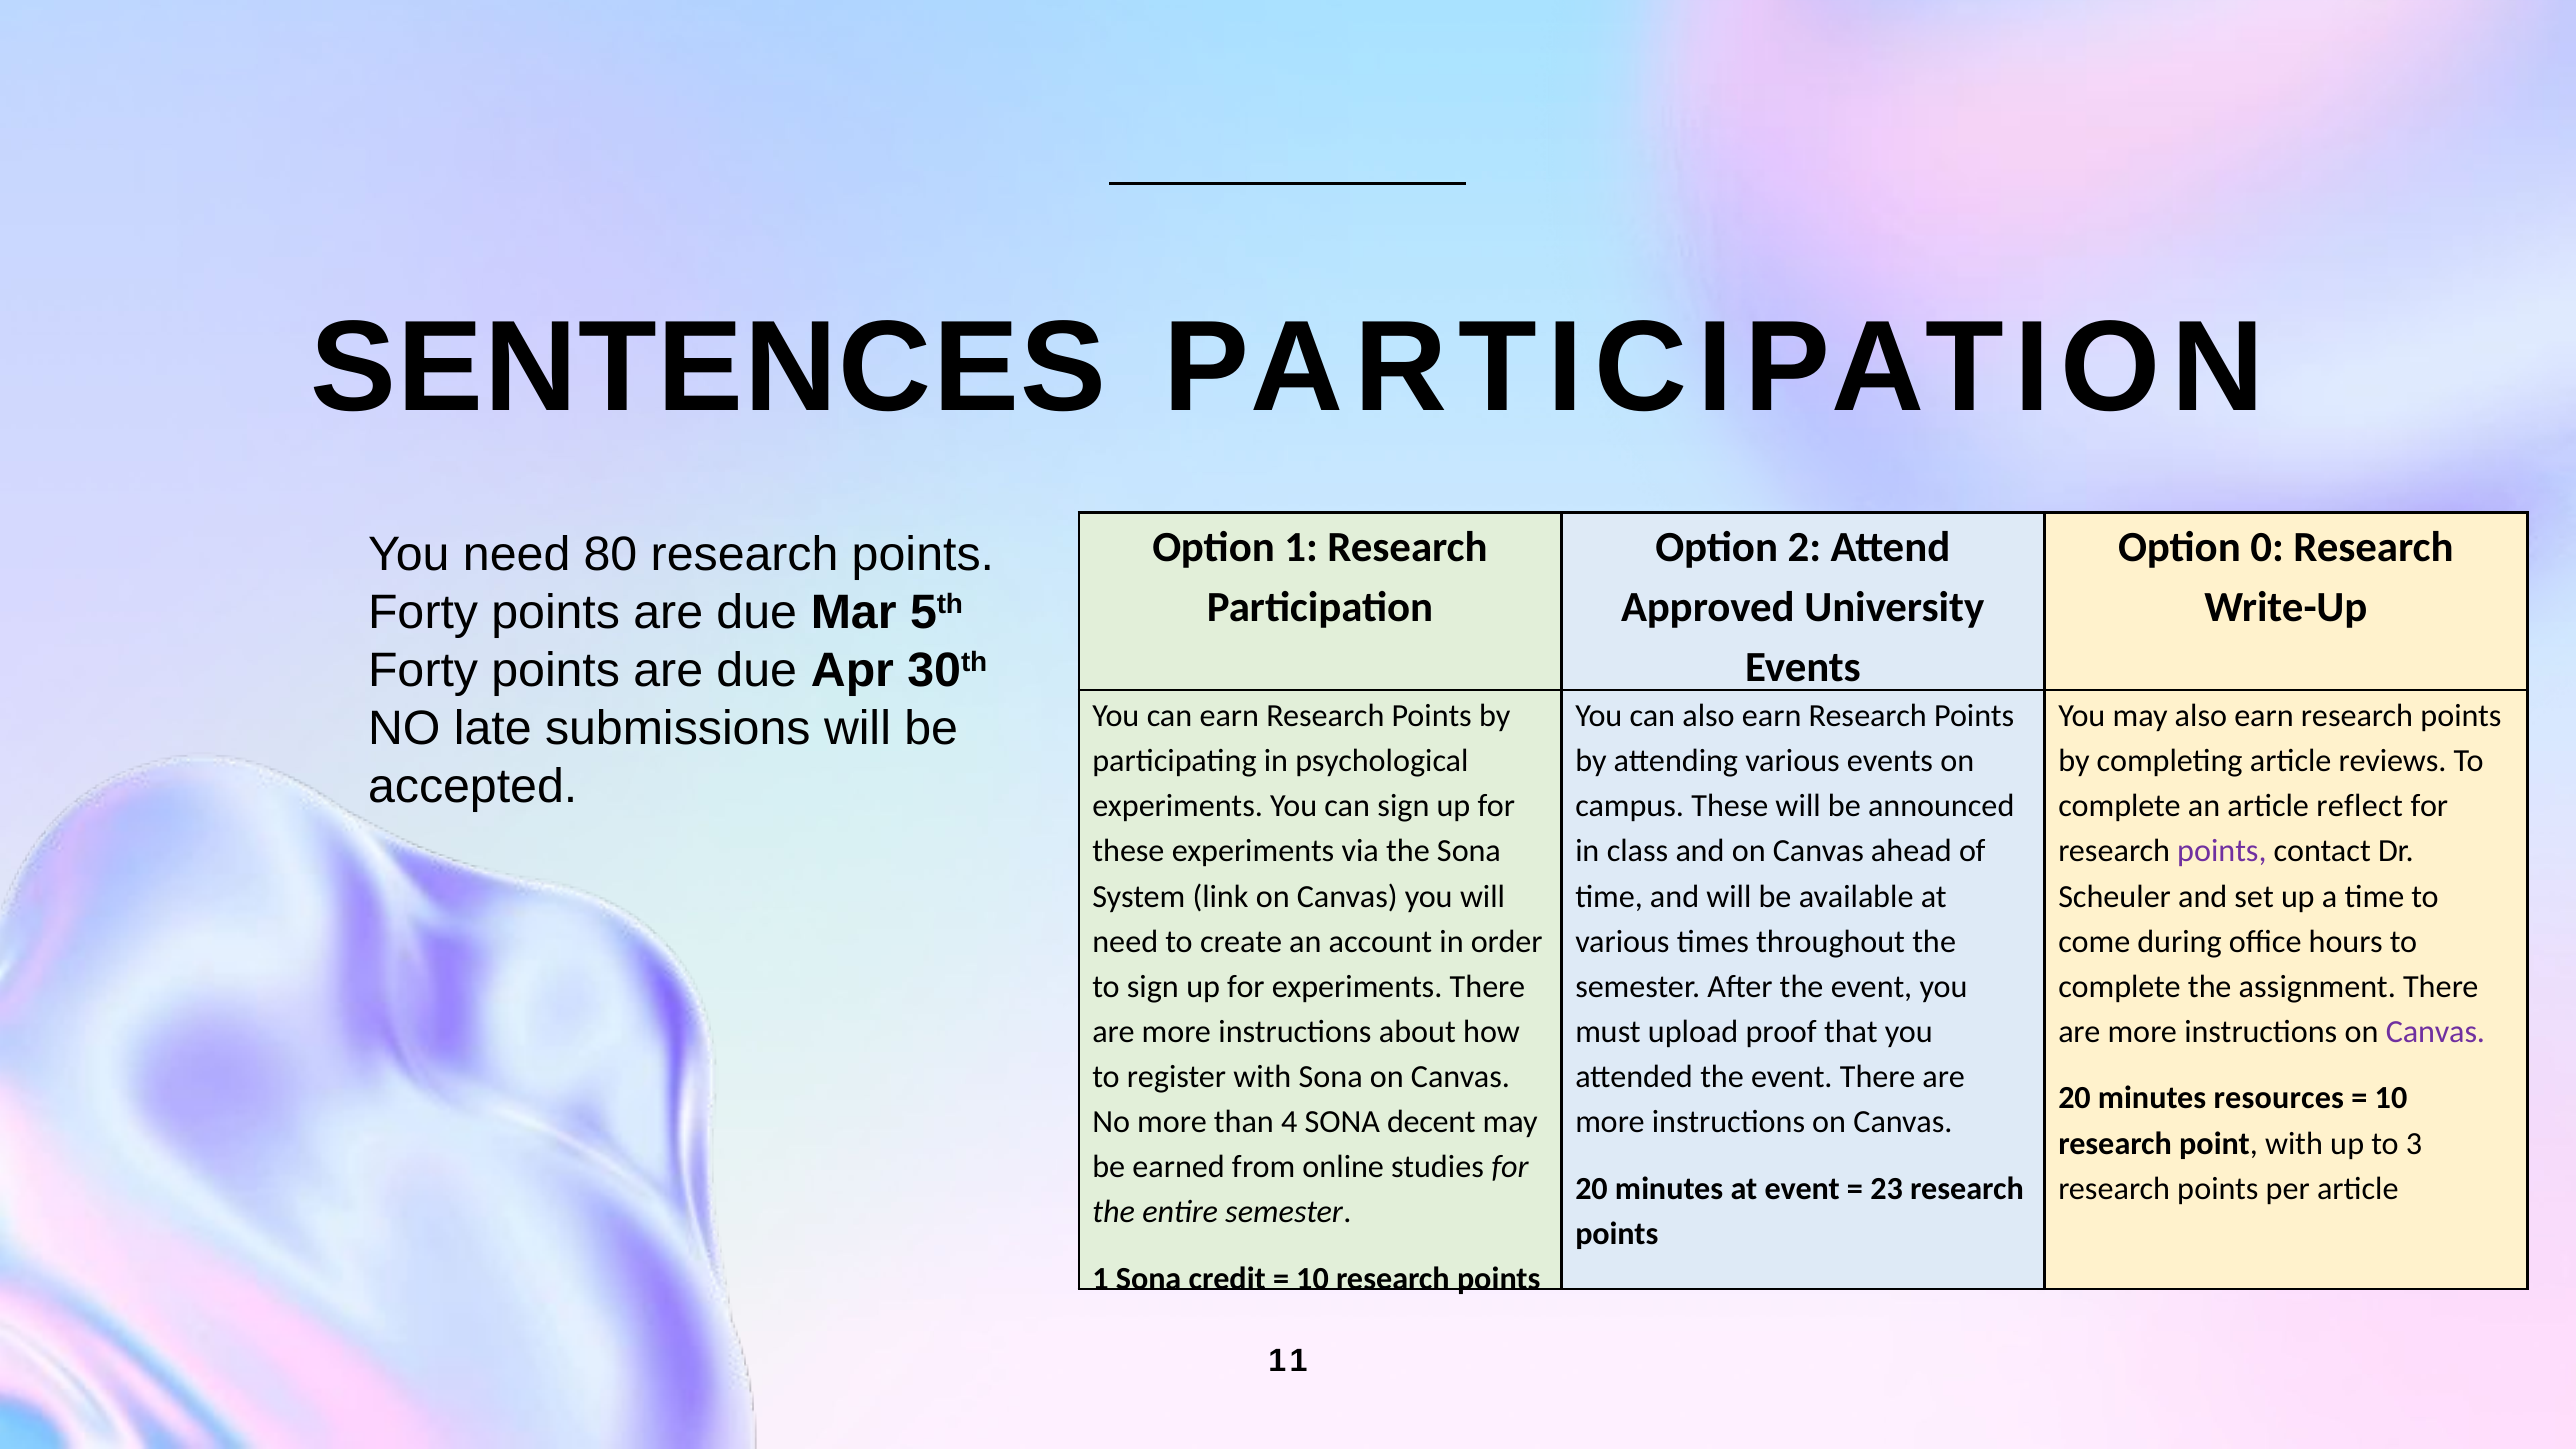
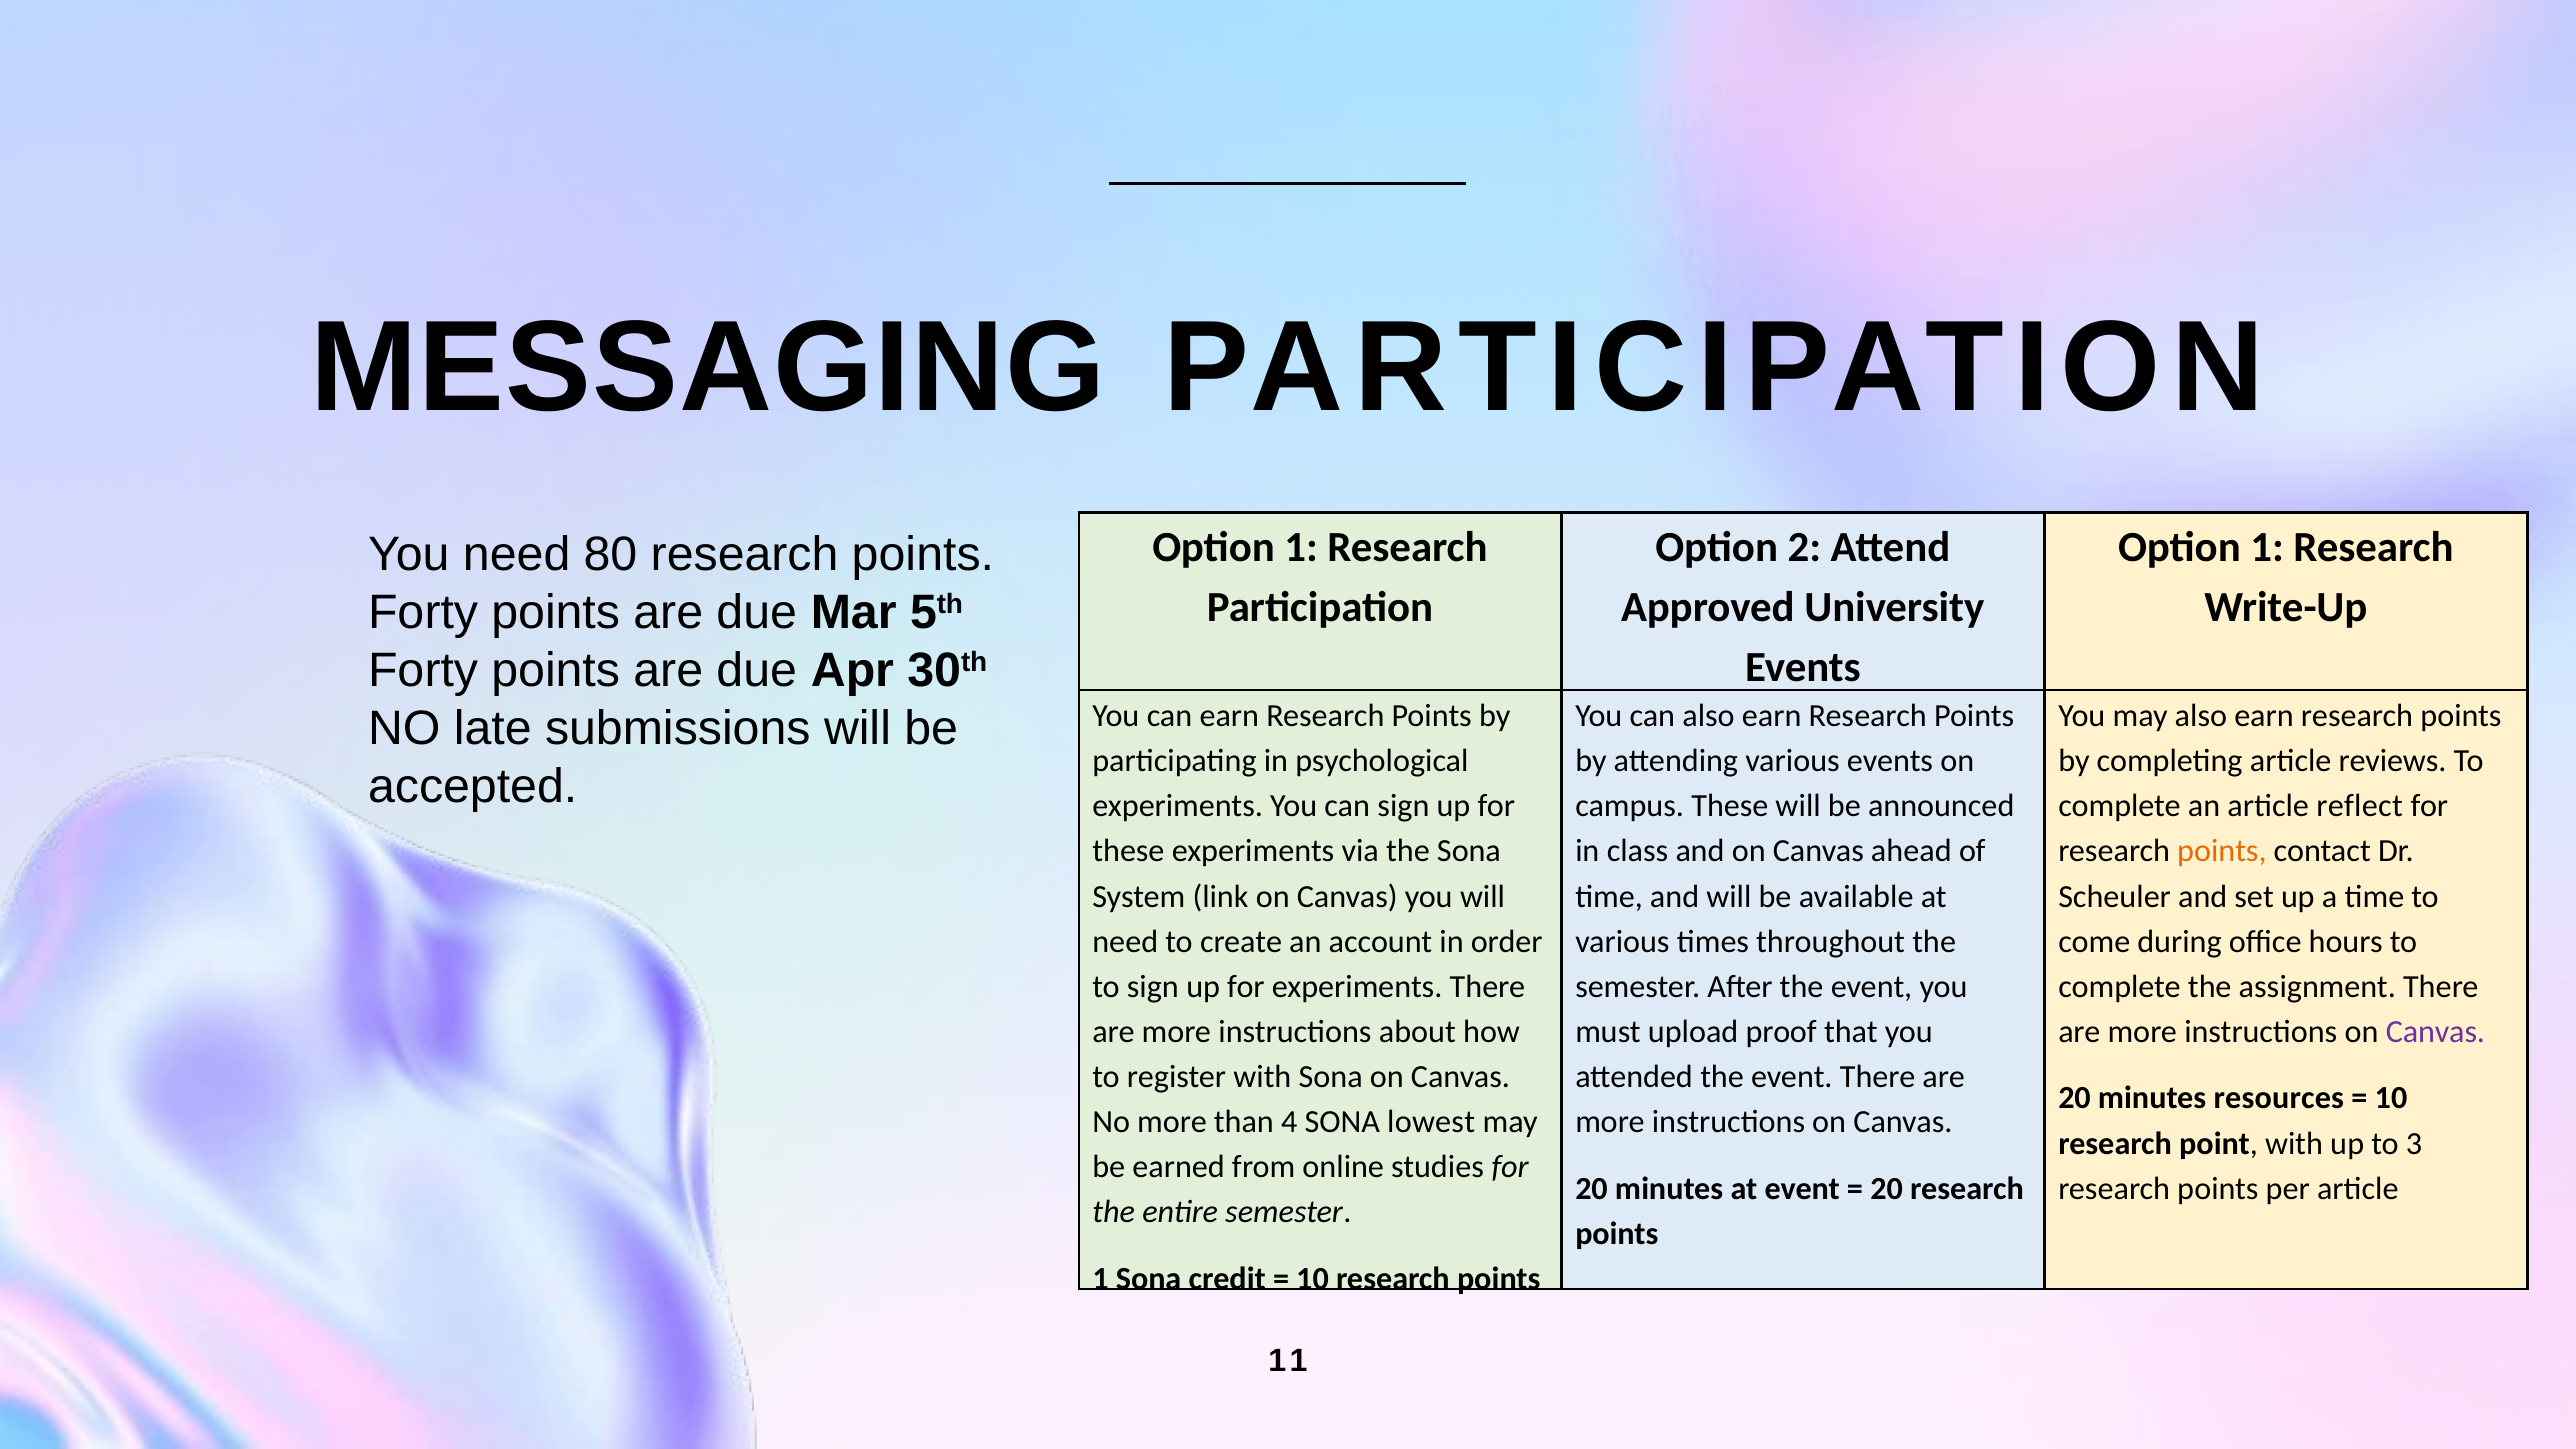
SENTENCES: SENTENCES -> MESSAGING (708, 368)
0: 0 -> 1 (2267, 547)
points colour: purple -> orange (2222, 851)
decent: decent -> lowest (1431, 1122)
23: 23 -> 20 (1887, 1189)
